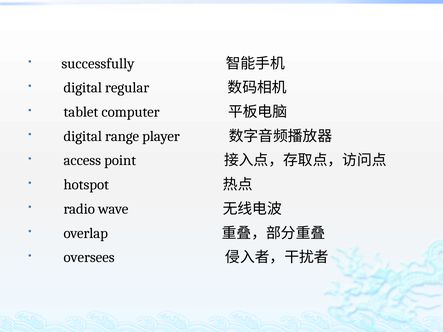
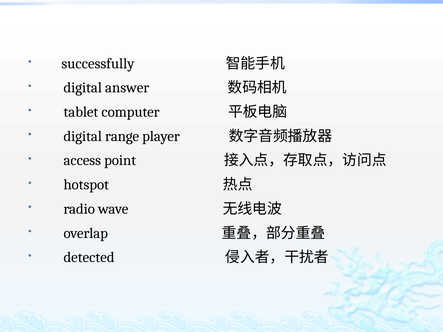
regular: regular -> answer (127, 88)
oversees: oversees -> detected (89, 258)
